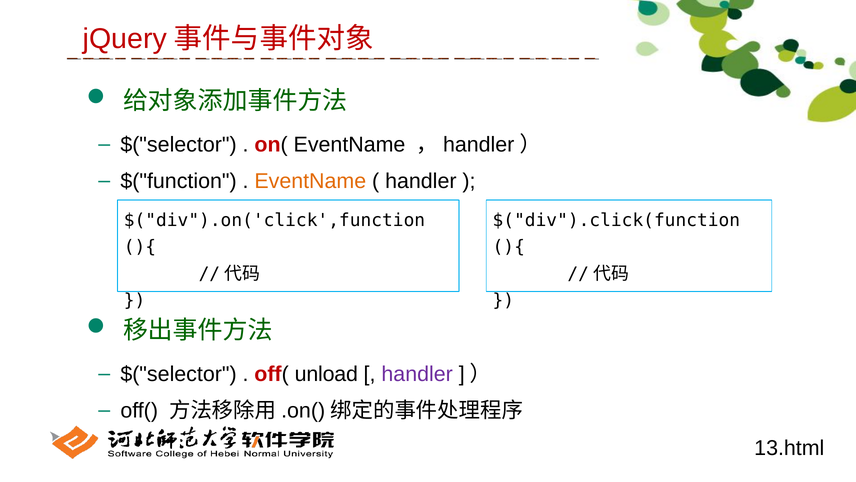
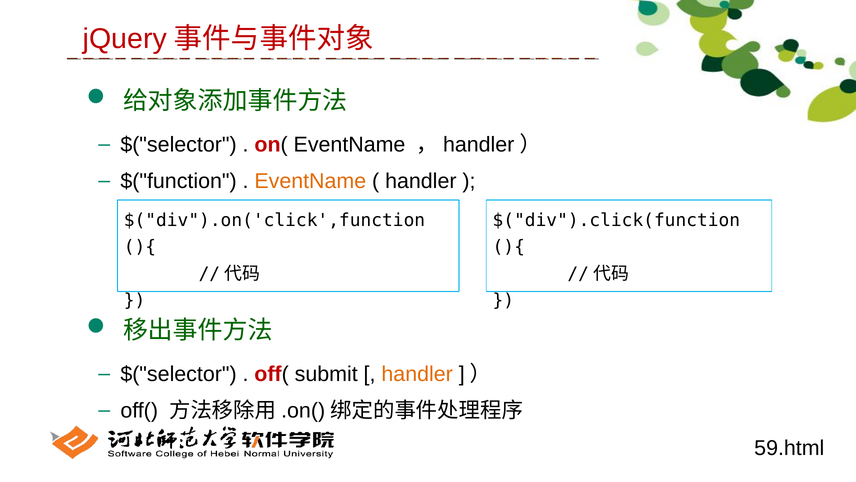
unload: unload -> submit (326, 374)
handler colour: purple -> orange (417, 374)
13.html: 13.html -> 59.html (789, 448)
